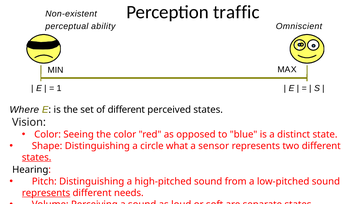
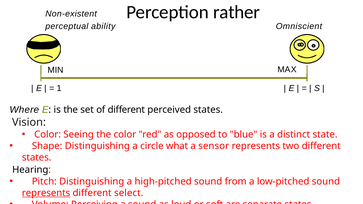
traffic: traffic -> rather (237, 12)
states underline: present -> none (37, 158)
needs: needs -> select (129, 193)
